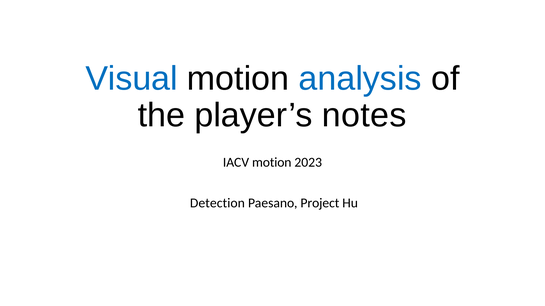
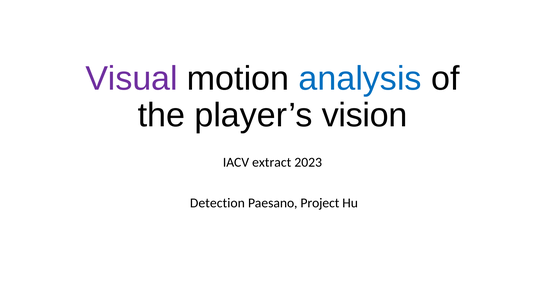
Visual colour: blue -> purple (131, 79)
notes: notes -> vision (365, 115)
IACV motion: motion -> extract (272, 163)
